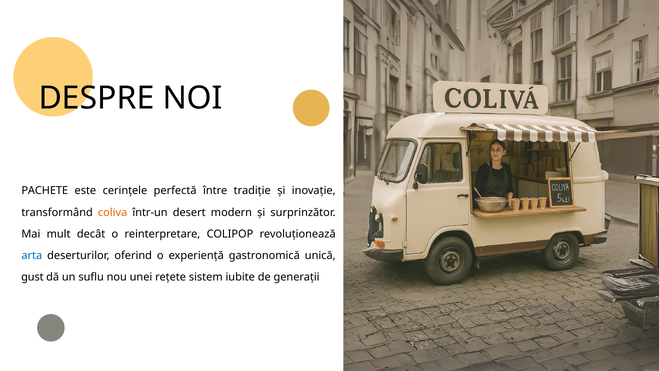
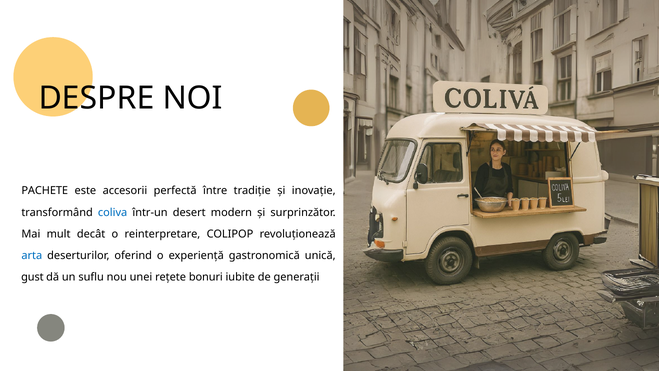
cerințele: cerințele -> accesorii (125, 191)
coliva colour: orange -> blue (113, 212)
sistem: sistem -> bonuri (206, 277)
